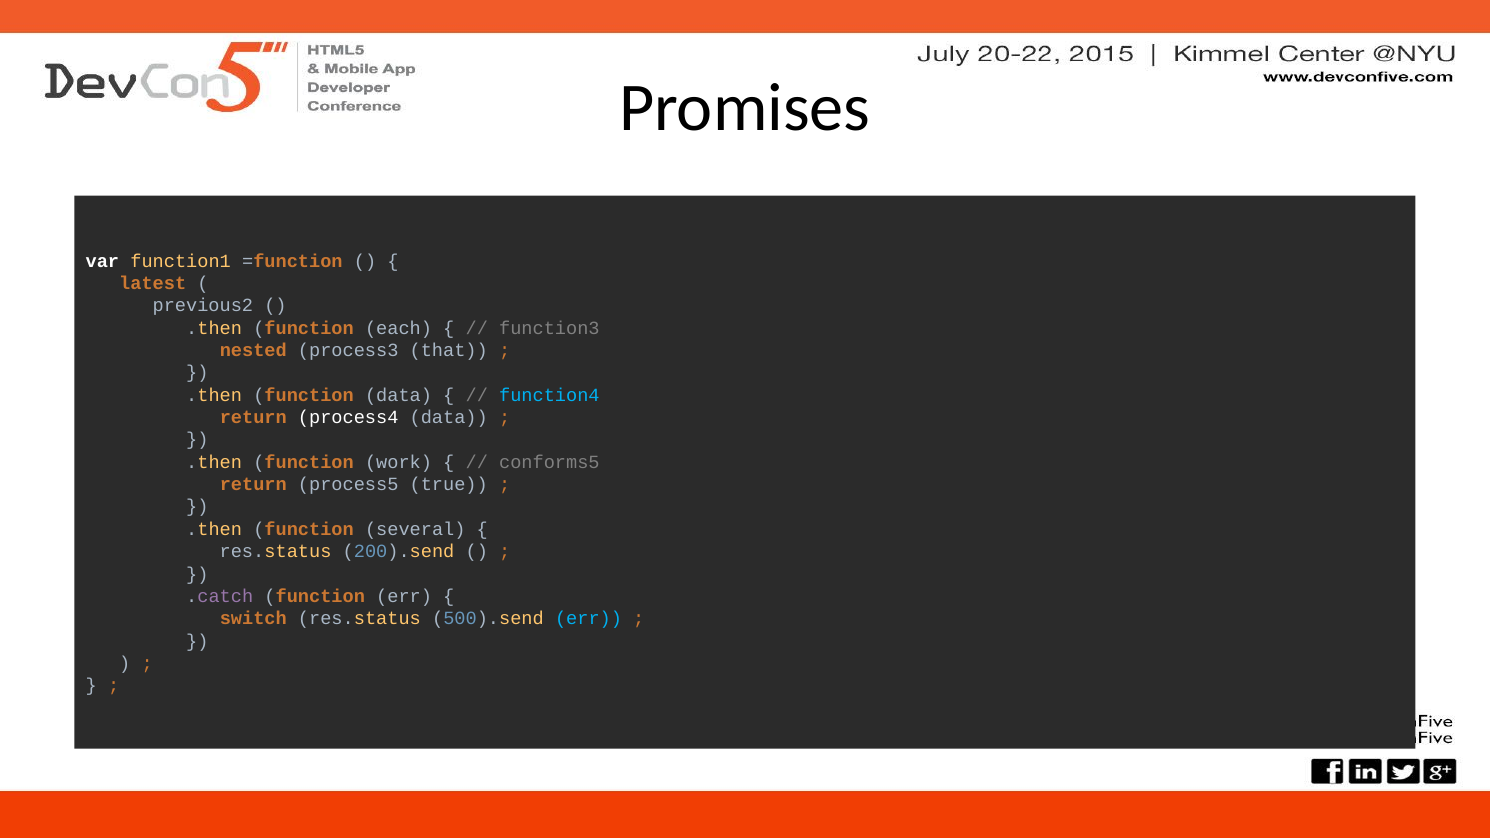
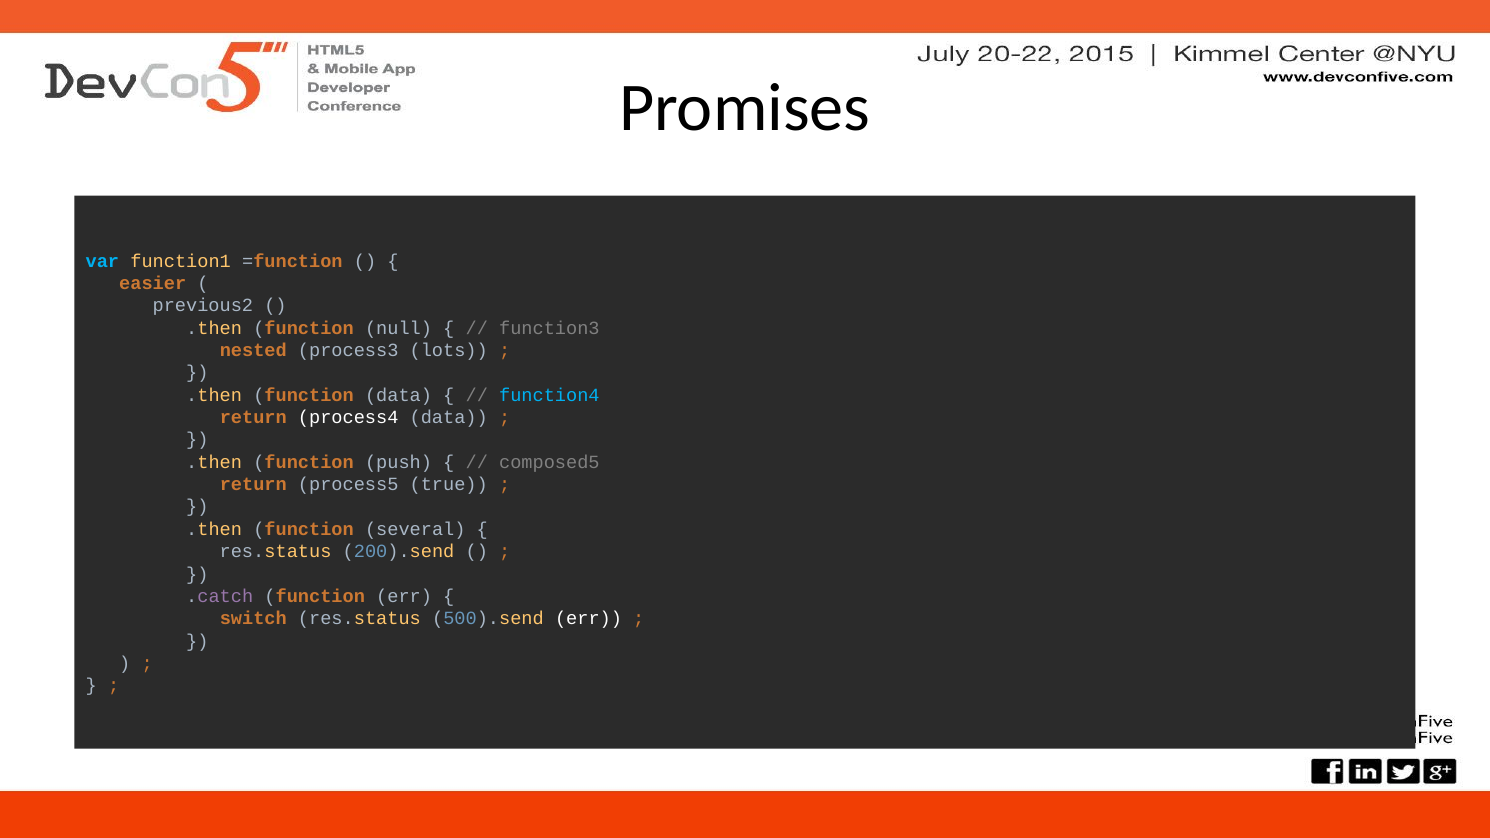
var colour: white -> light blue (102, 261)
latest: latest -> easier (153, 283)
each: each -> null (399, 328)
that: that -> lots (449, 350)
work: work -> push (399, 462)
conforms5: conforms5 -> composed5 (549, 462)
err colour: light blue -> white (589, 619)
